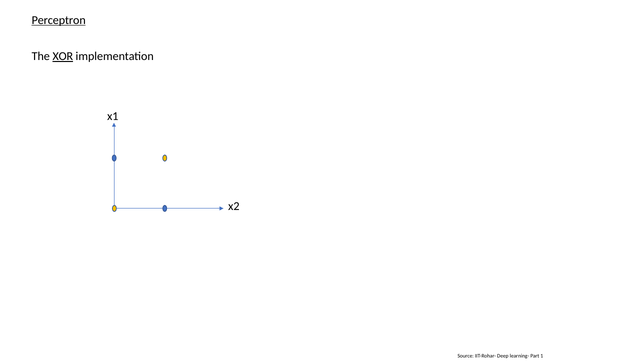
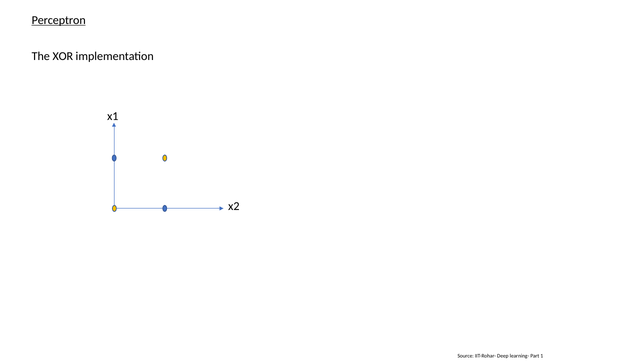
XOR underline: present -> none (63, 56)
